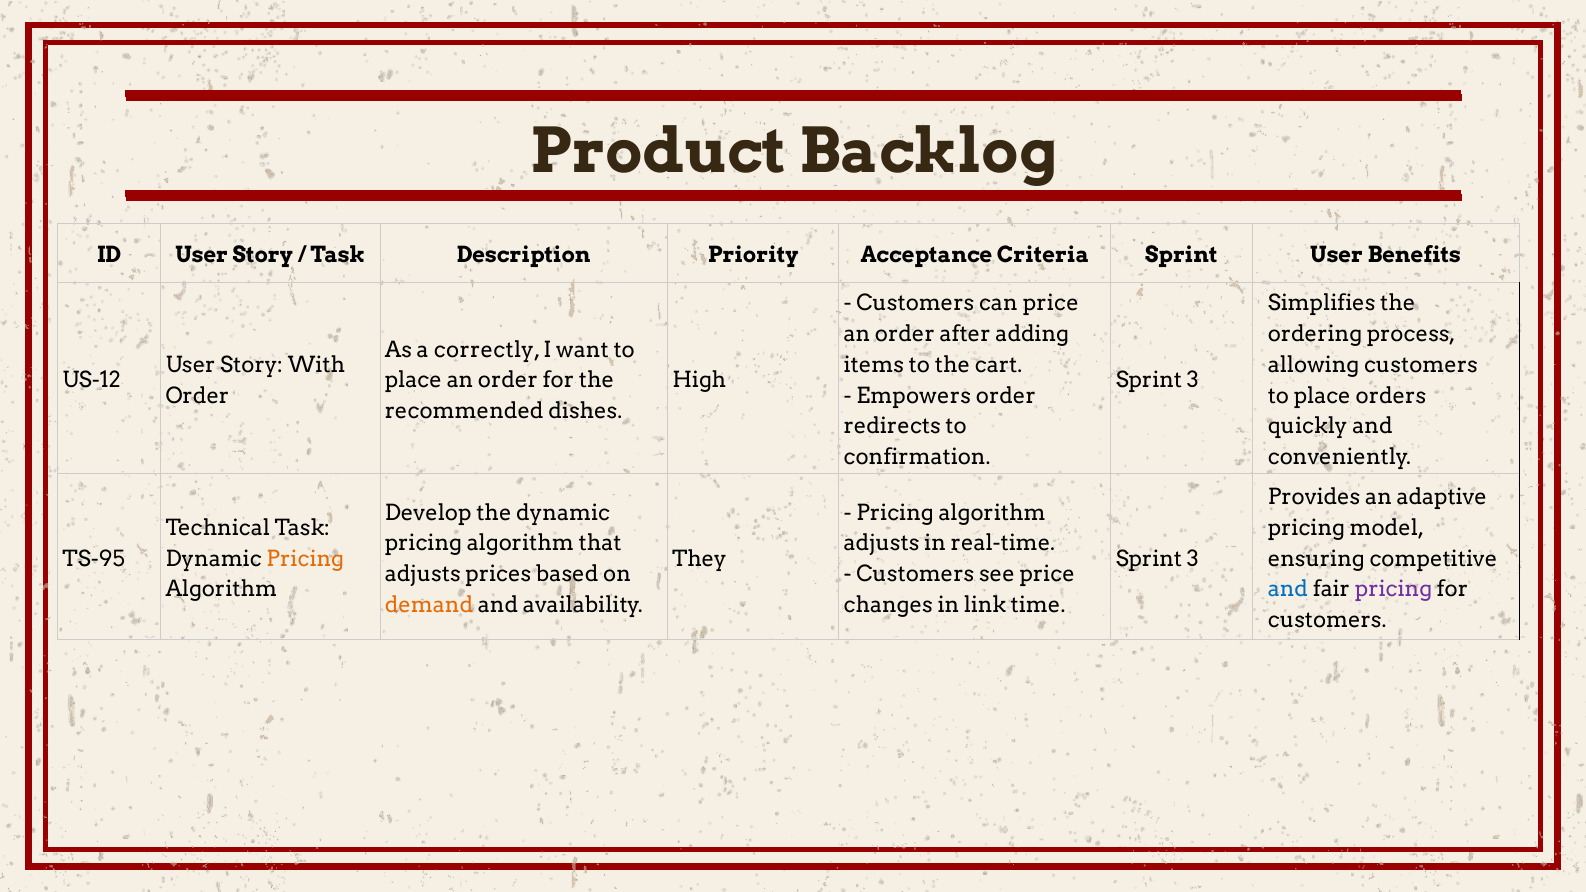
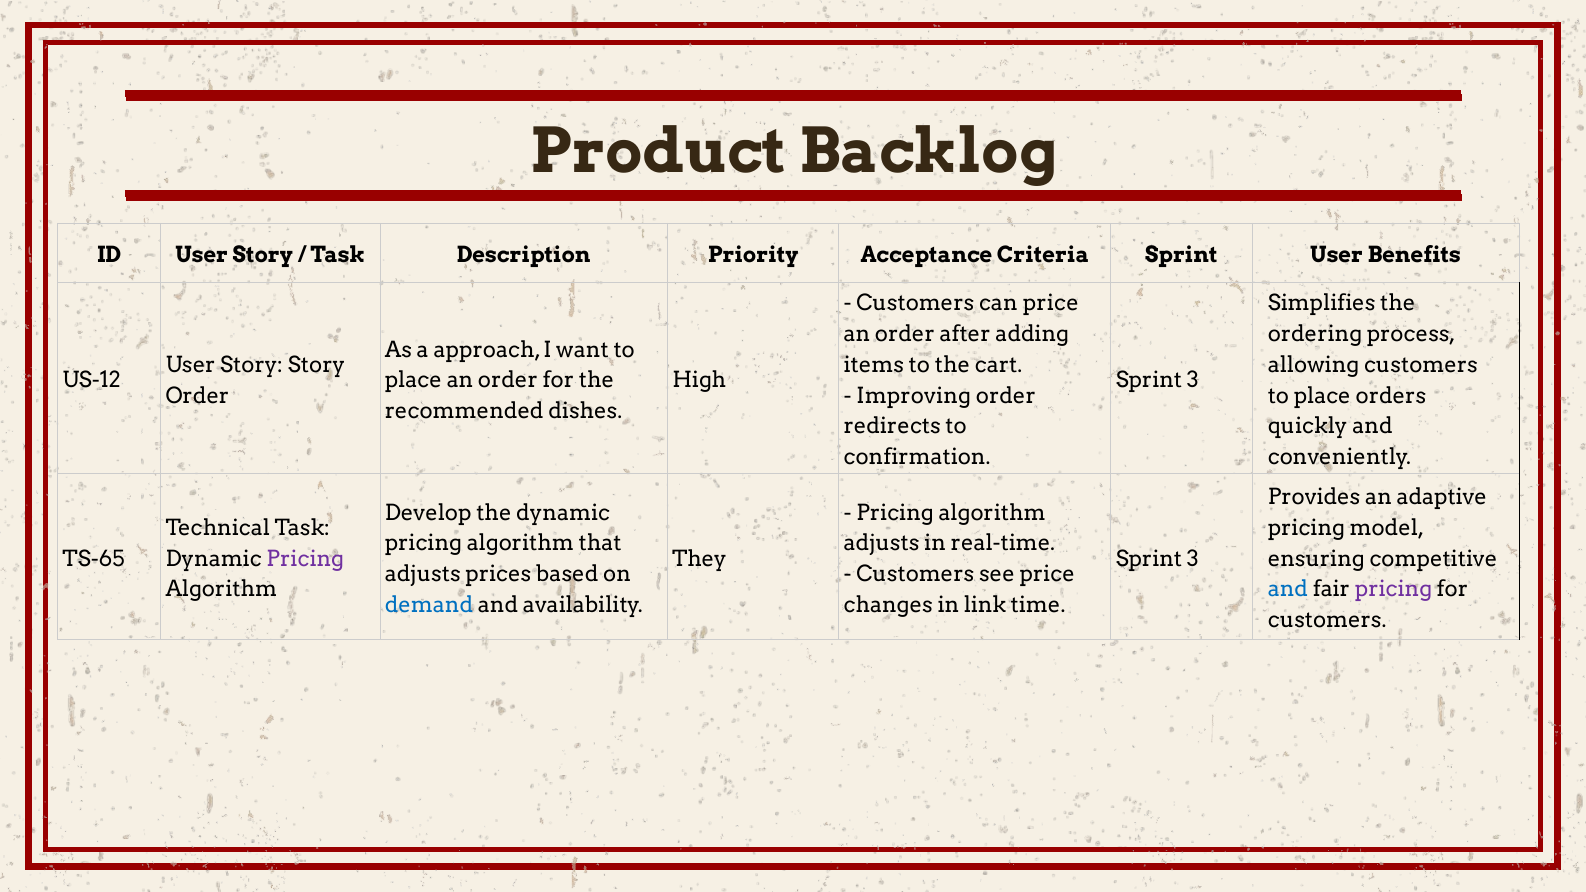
correctly: correctly -> approach (487, 350)
Story With: With -> Story (317, 365)
Empowers: Empowers -> Improving (914, 396)
TS-95: TS-95 -> TS-65 (94, 559)
Pricing colour: orange -> purple (305, 559)
demand colour: orange -> blue (429, 605)
